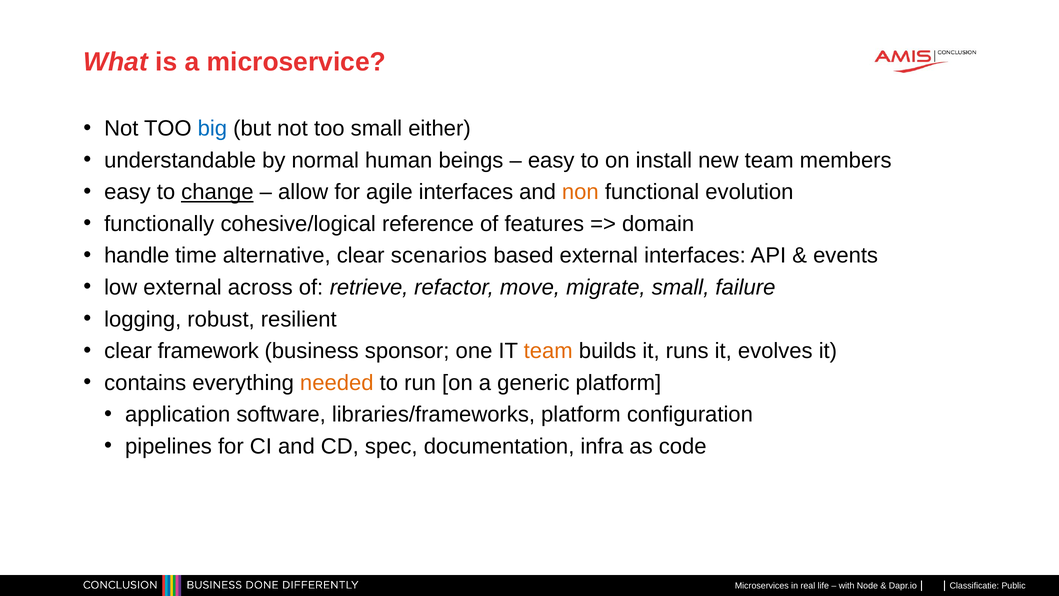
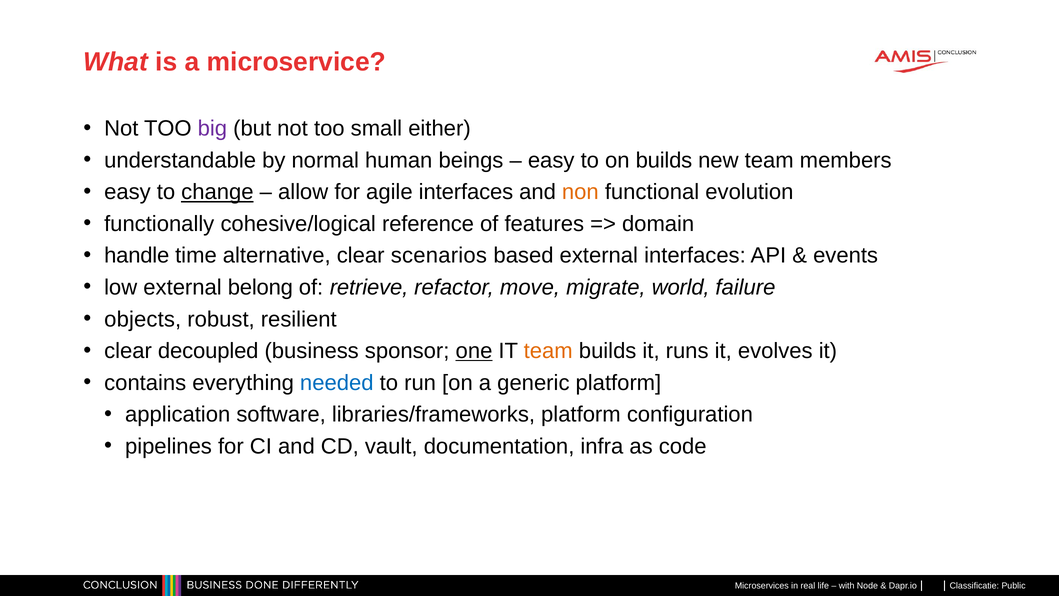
big colour: blue -> purple (212, 128)
on install: install -> builds (664, 160)
across: across -> belong (260, 287)
migrate small: small -> world (681, 287)
logging: logging -> objects (143, 319)
framework: framework -> decoupled (208, 351)
one underline: none -> present (474, 351)
needed colour: orange -> blue (337, 383)
spec: spec -> vault (391, 446)
